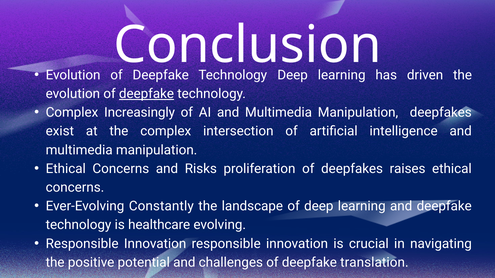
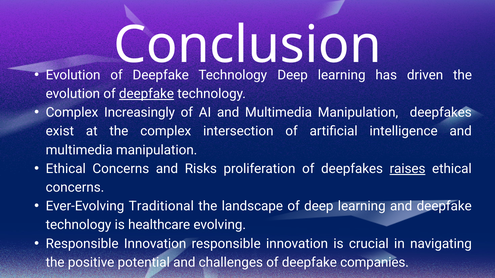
raises underline: none -> present (408, 169)
Constantly: Constantly -> Traditional (161, 206)
translation: translation -> companies (374, 263)
